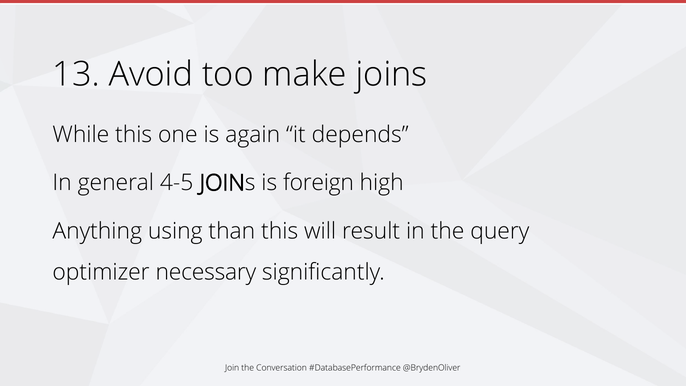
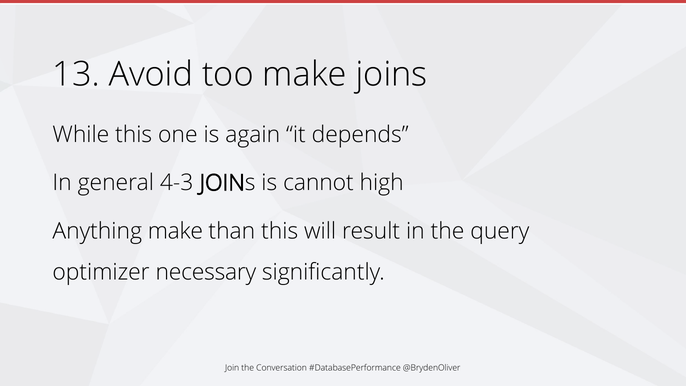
4-5: 4-5 -> 4-3 (177, 183)
foreign: foreign -> cannot (318, 183)
Anything using: using -> make (175, 231)
